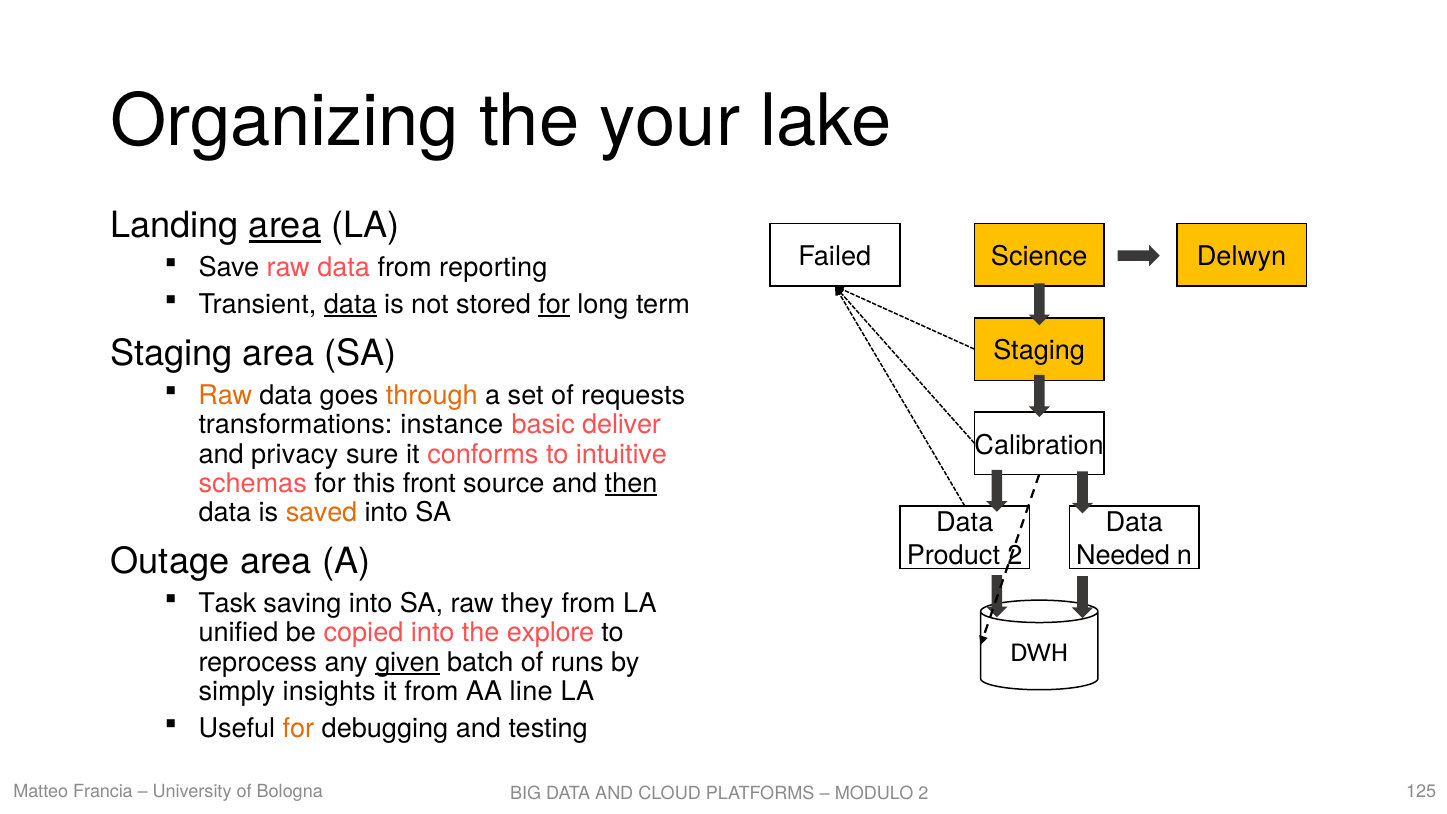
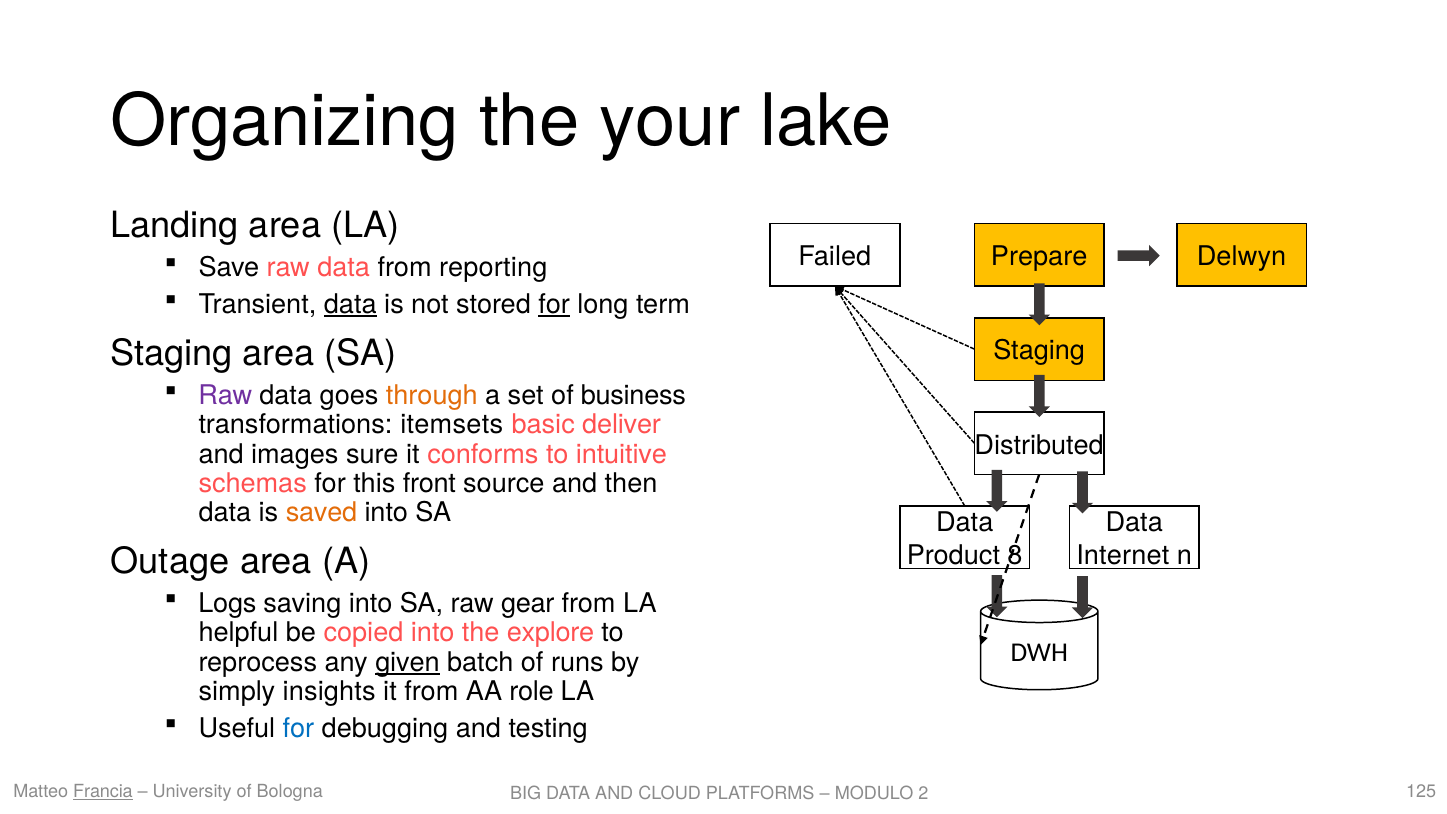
area underline: present -> none (285, 226)
Science: Science -> Prepare (1039, 257)
Raw colour: orange -> purple (225, 395)
requests: requests -> business (633, 395)
instance: instance -> itemsets (452, 425)
Calibration: Calibration -> Distributed (1039, 445)
privacy: privacy -> images (295, 454)
then underline: present -> none (631, 483)
Product 2: 2 -> 8 (1015, 555)
Needed: Needed -> Internet (1123, 555)
Task: Task -> Logs (227, 604)
they: they -> gear (528, 604)
unified: unified -> helpful (238, 633)
line: line -> role (531, 692)
for colour: orange -> blue (299, 728)
Francia underline: none -> present (103, 791)
